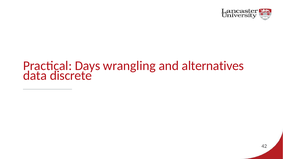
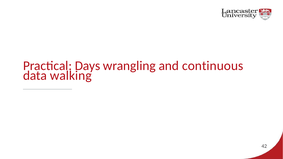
alternatives: alternatives -> continuous (213, 66)
discrete: discrete -> walking (71, 76)
